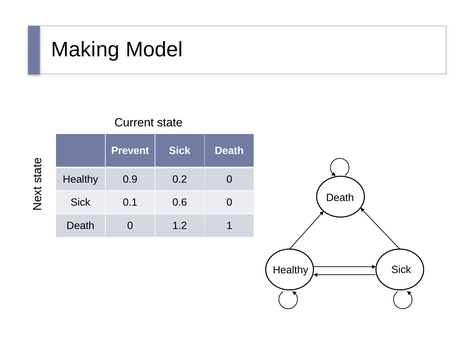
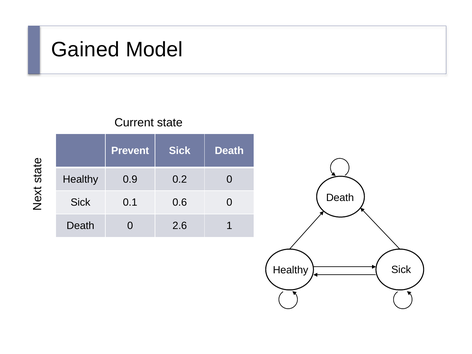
Making: Making -> Gained (85, 50)
1.2: 1.2 -> 2.6 (180, 226)
